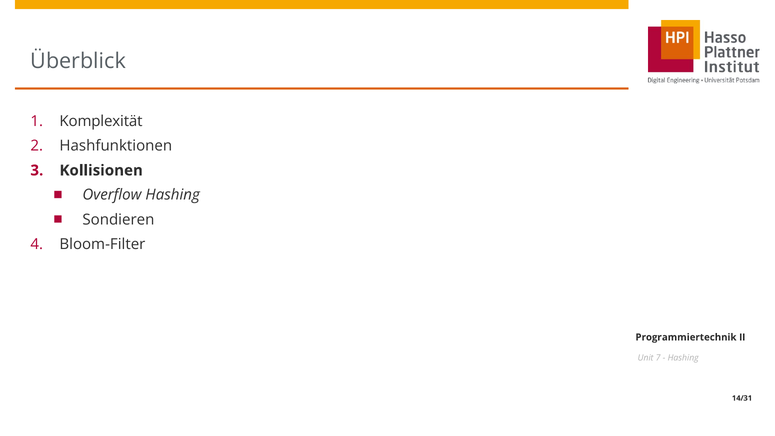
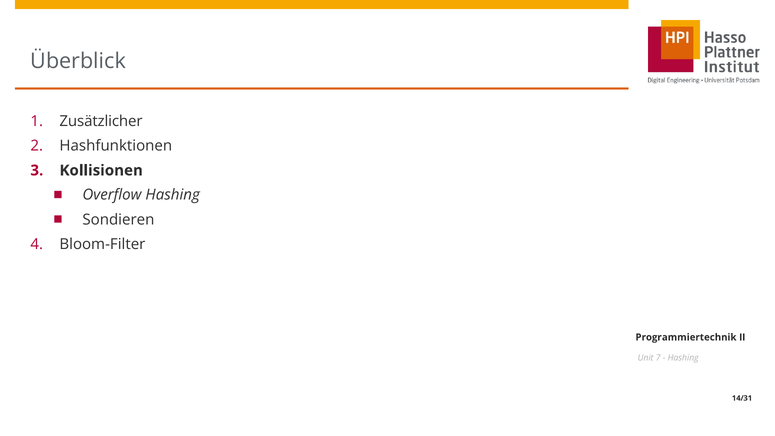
Komplexität: Komplexität -> Zusätzlicher (101, 121)
